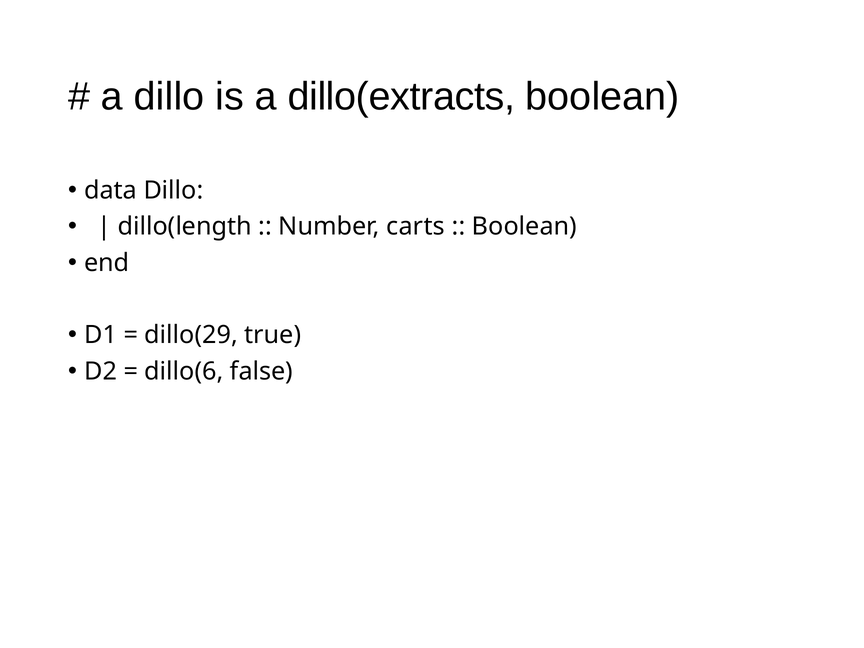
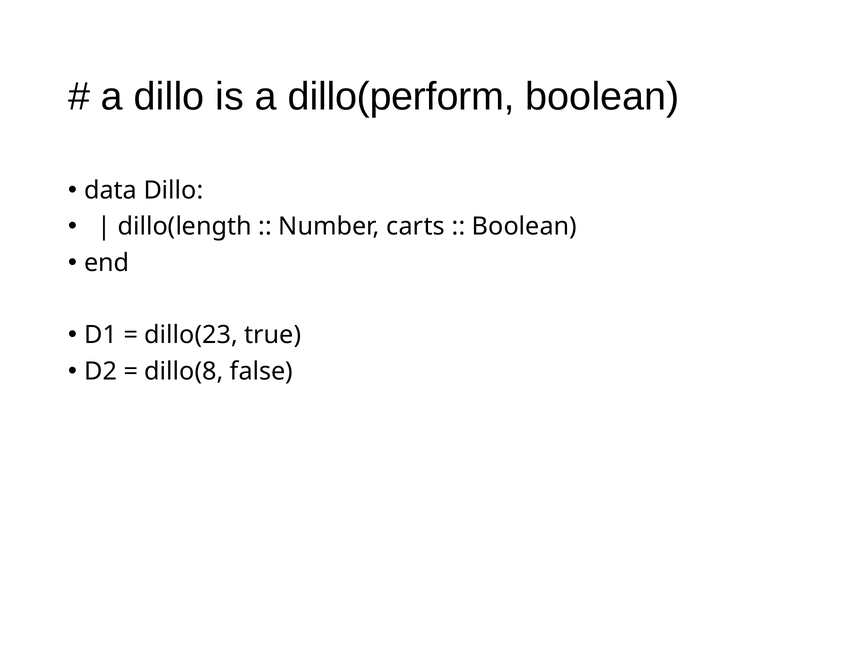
dillo(extracts: dillo(extracts -> dillo(perform (401, 97)
dillo(29: dillo(29 -> dillo(23 (191, 335)
dillo(6: dillo(6 -> dillo(8 (184, 371)
